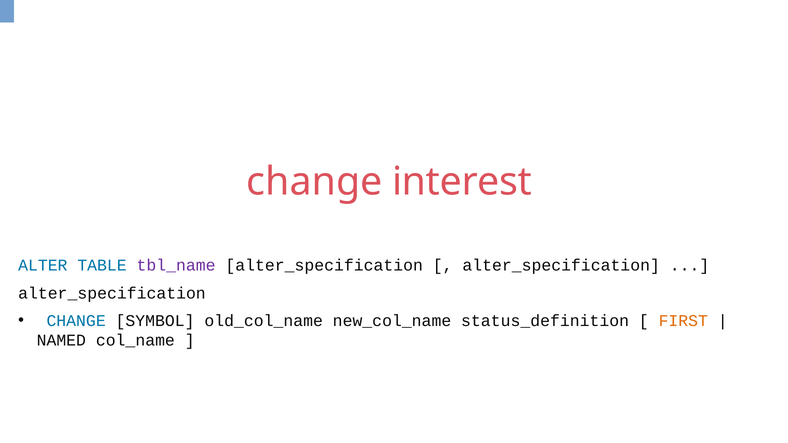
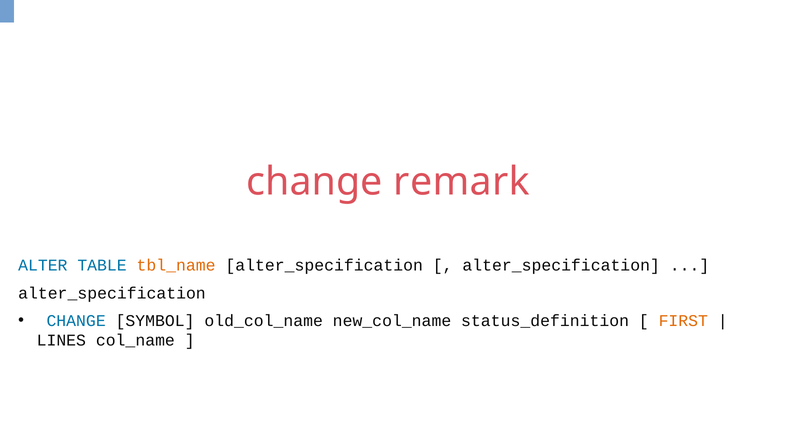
interest: interest -> remark (462, 182)
tbl_name colour: purple -> orange (176, 266)
NAMED: NAMED -> LINES (61, 341)
